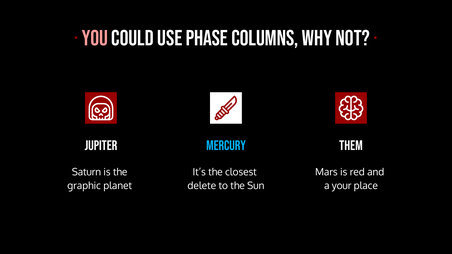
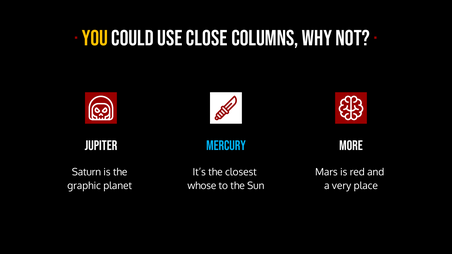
YOU colour: pink -> yellow (95, 38)
PHASE: PHASE -> CLOSE (207, 38)
THEM: THEM -> MORE (351, 146)
delete: delete -> whose (202, 186)
your: your -> very (342, 186)
